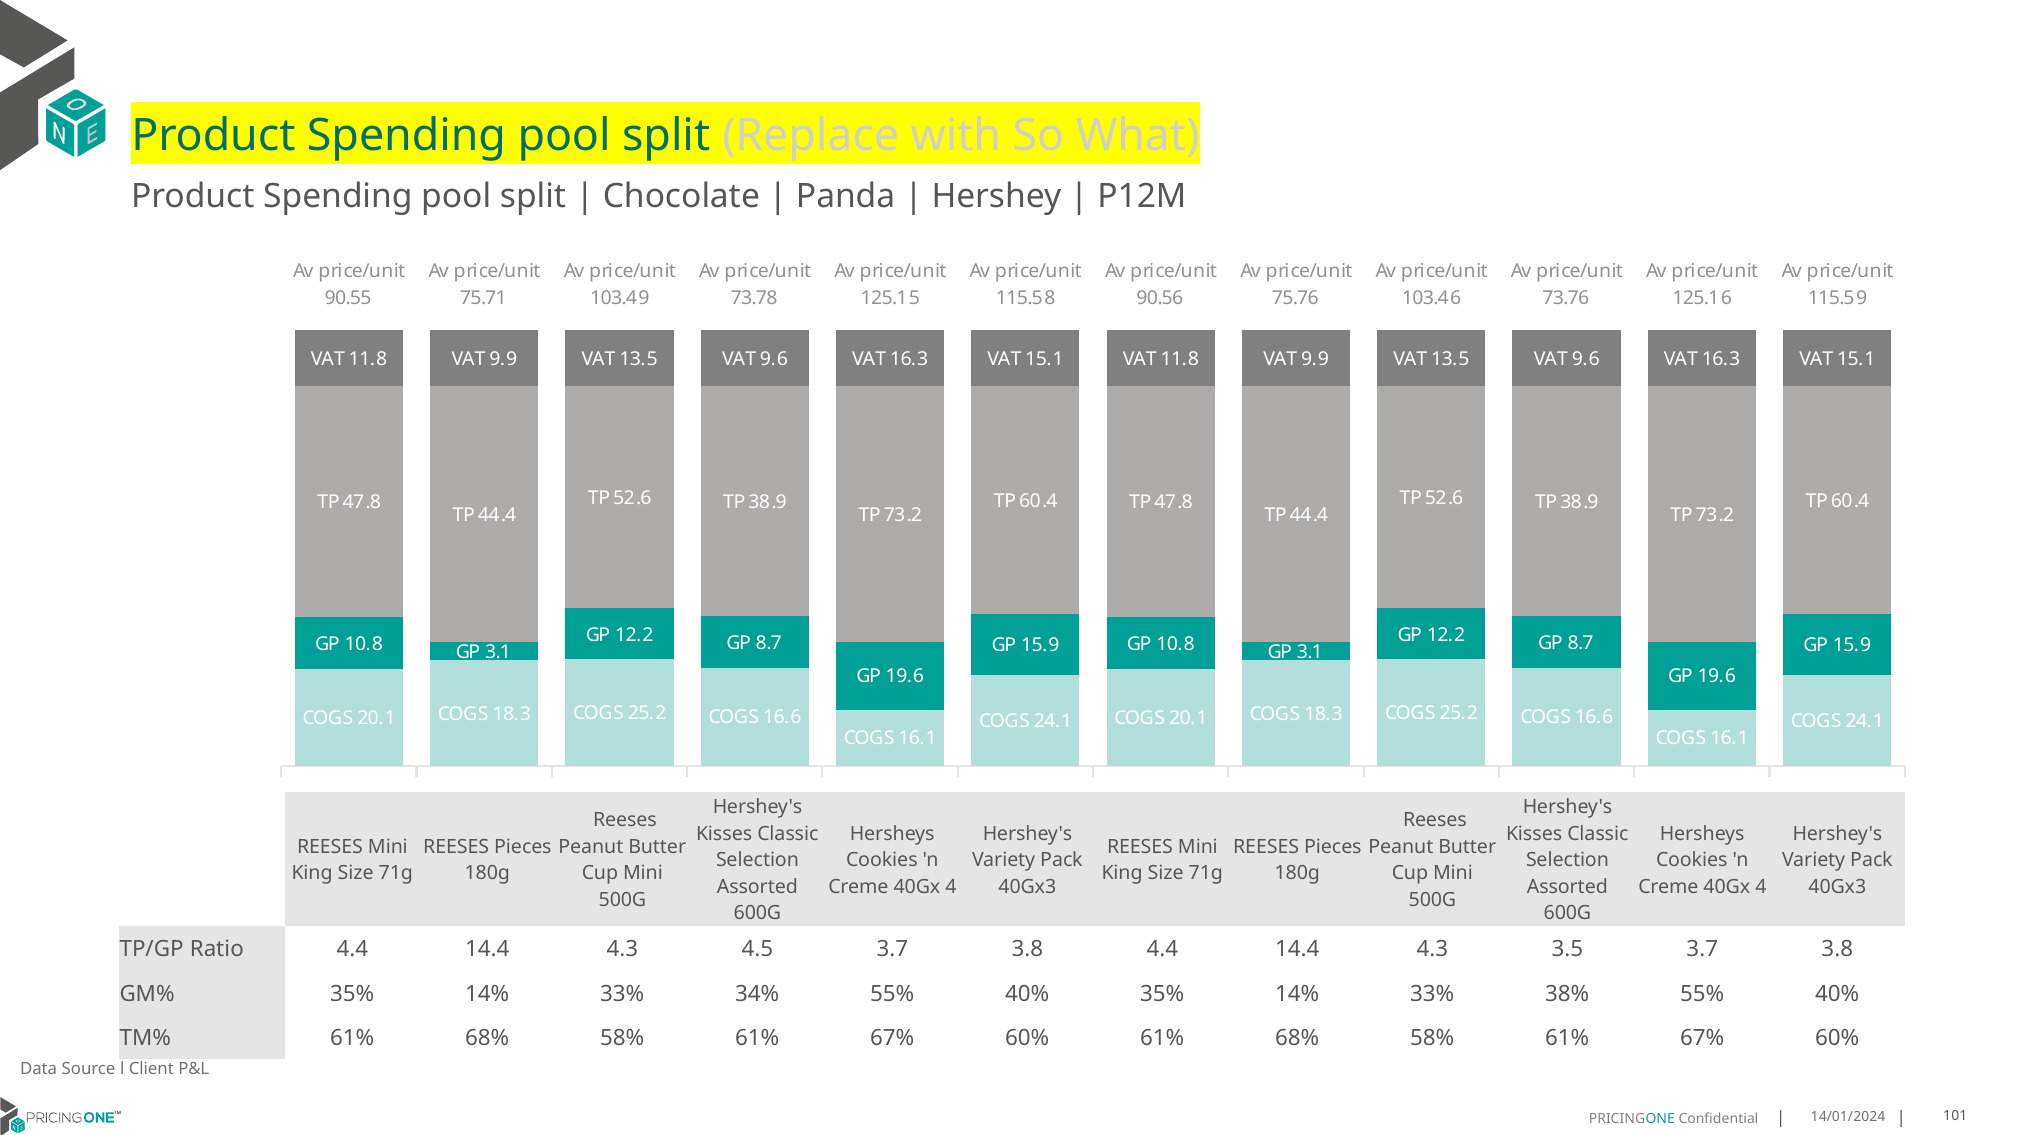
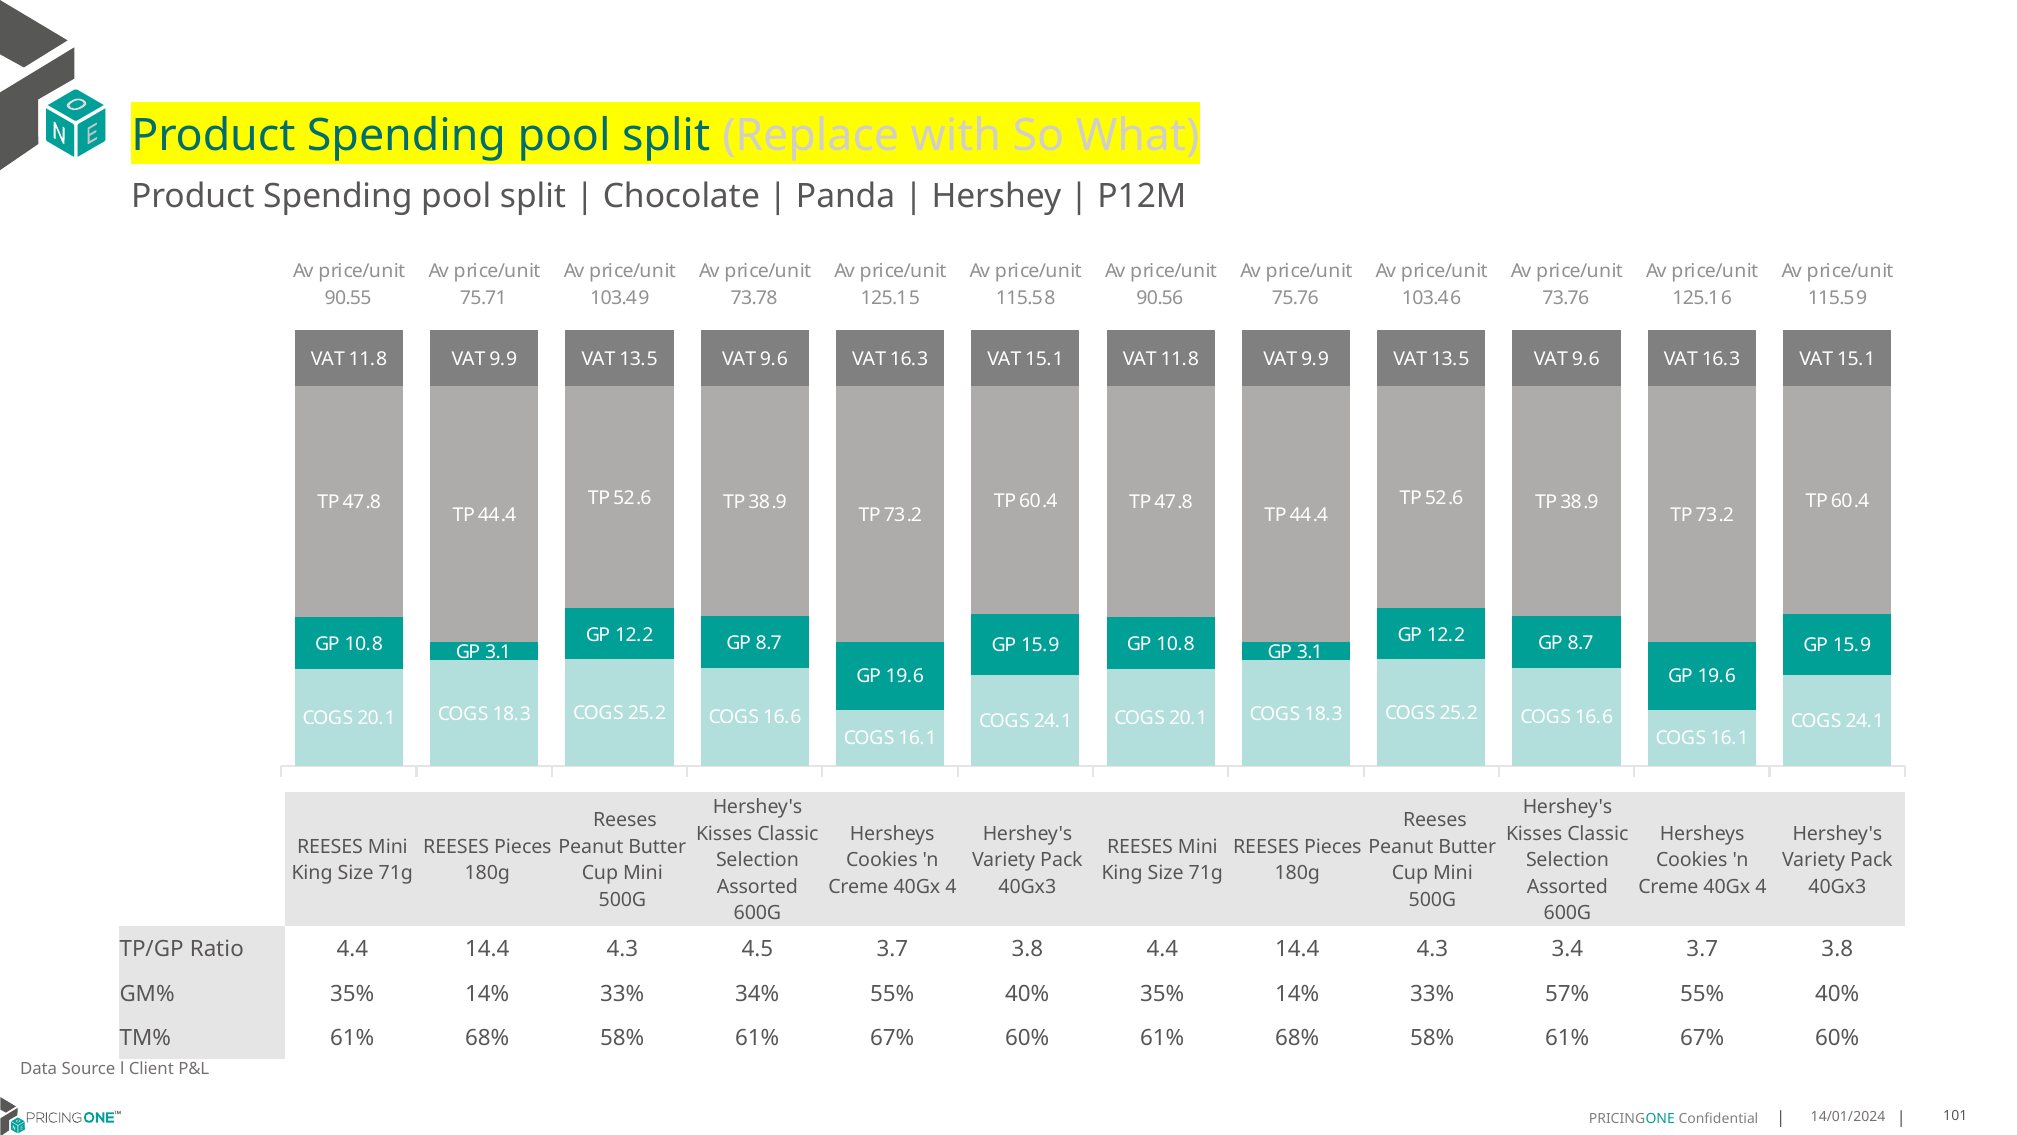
3.5: 3.5 -> 3.4 (1567, 949)
38%: 38% -> 57% (1567, 994)
